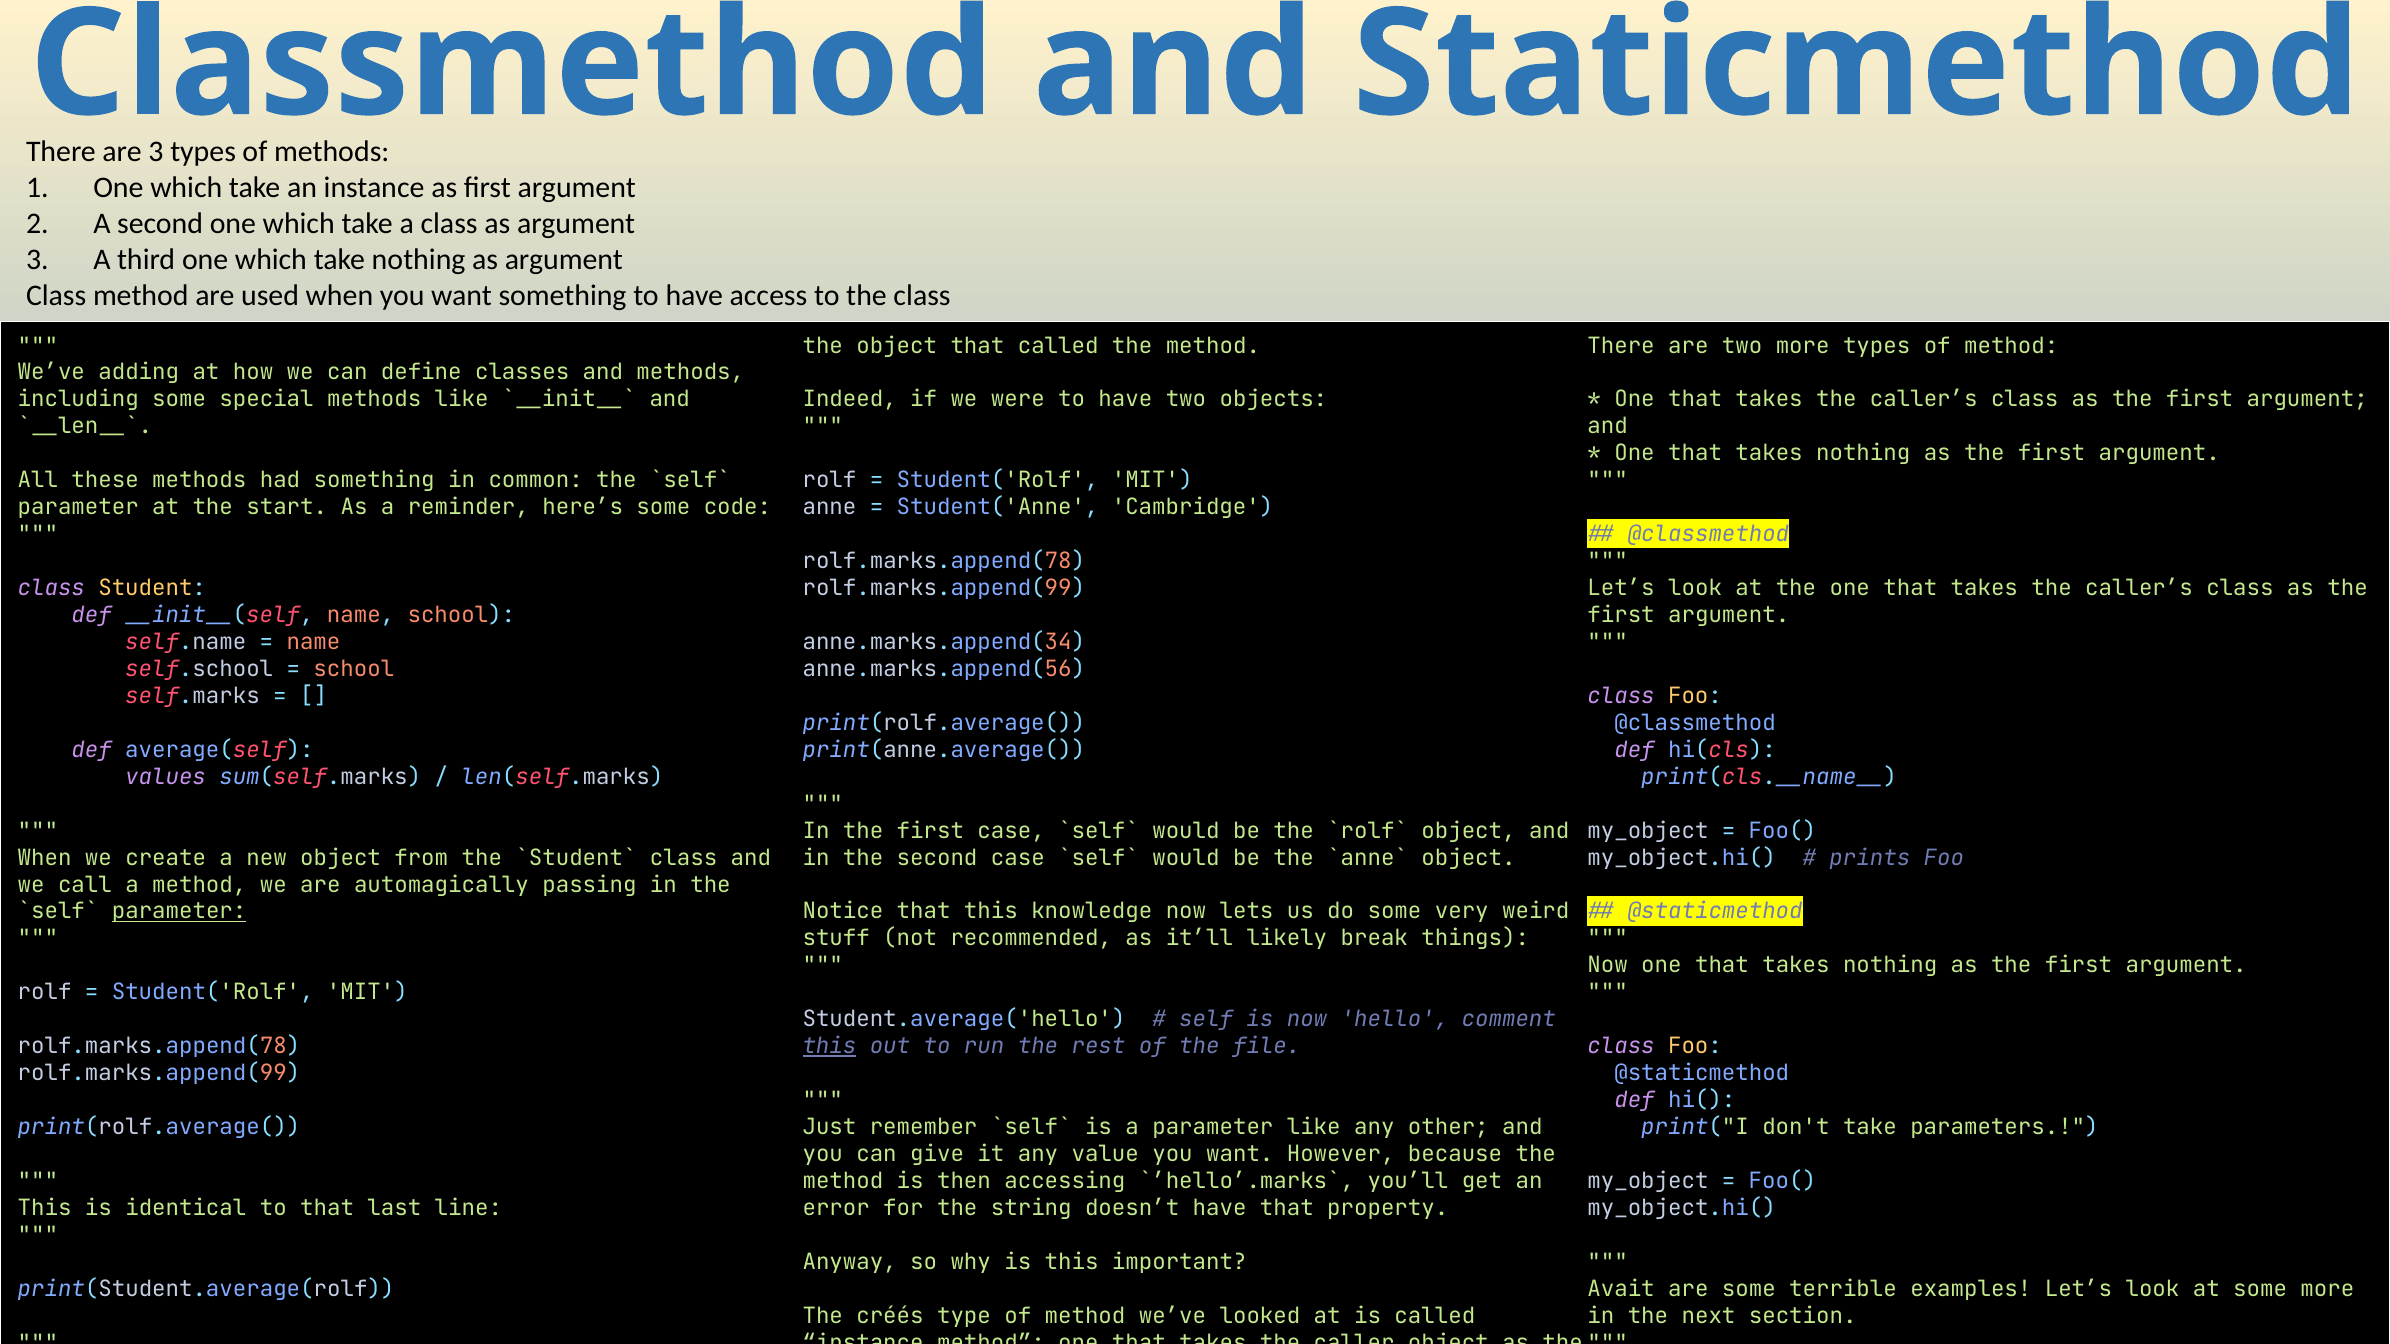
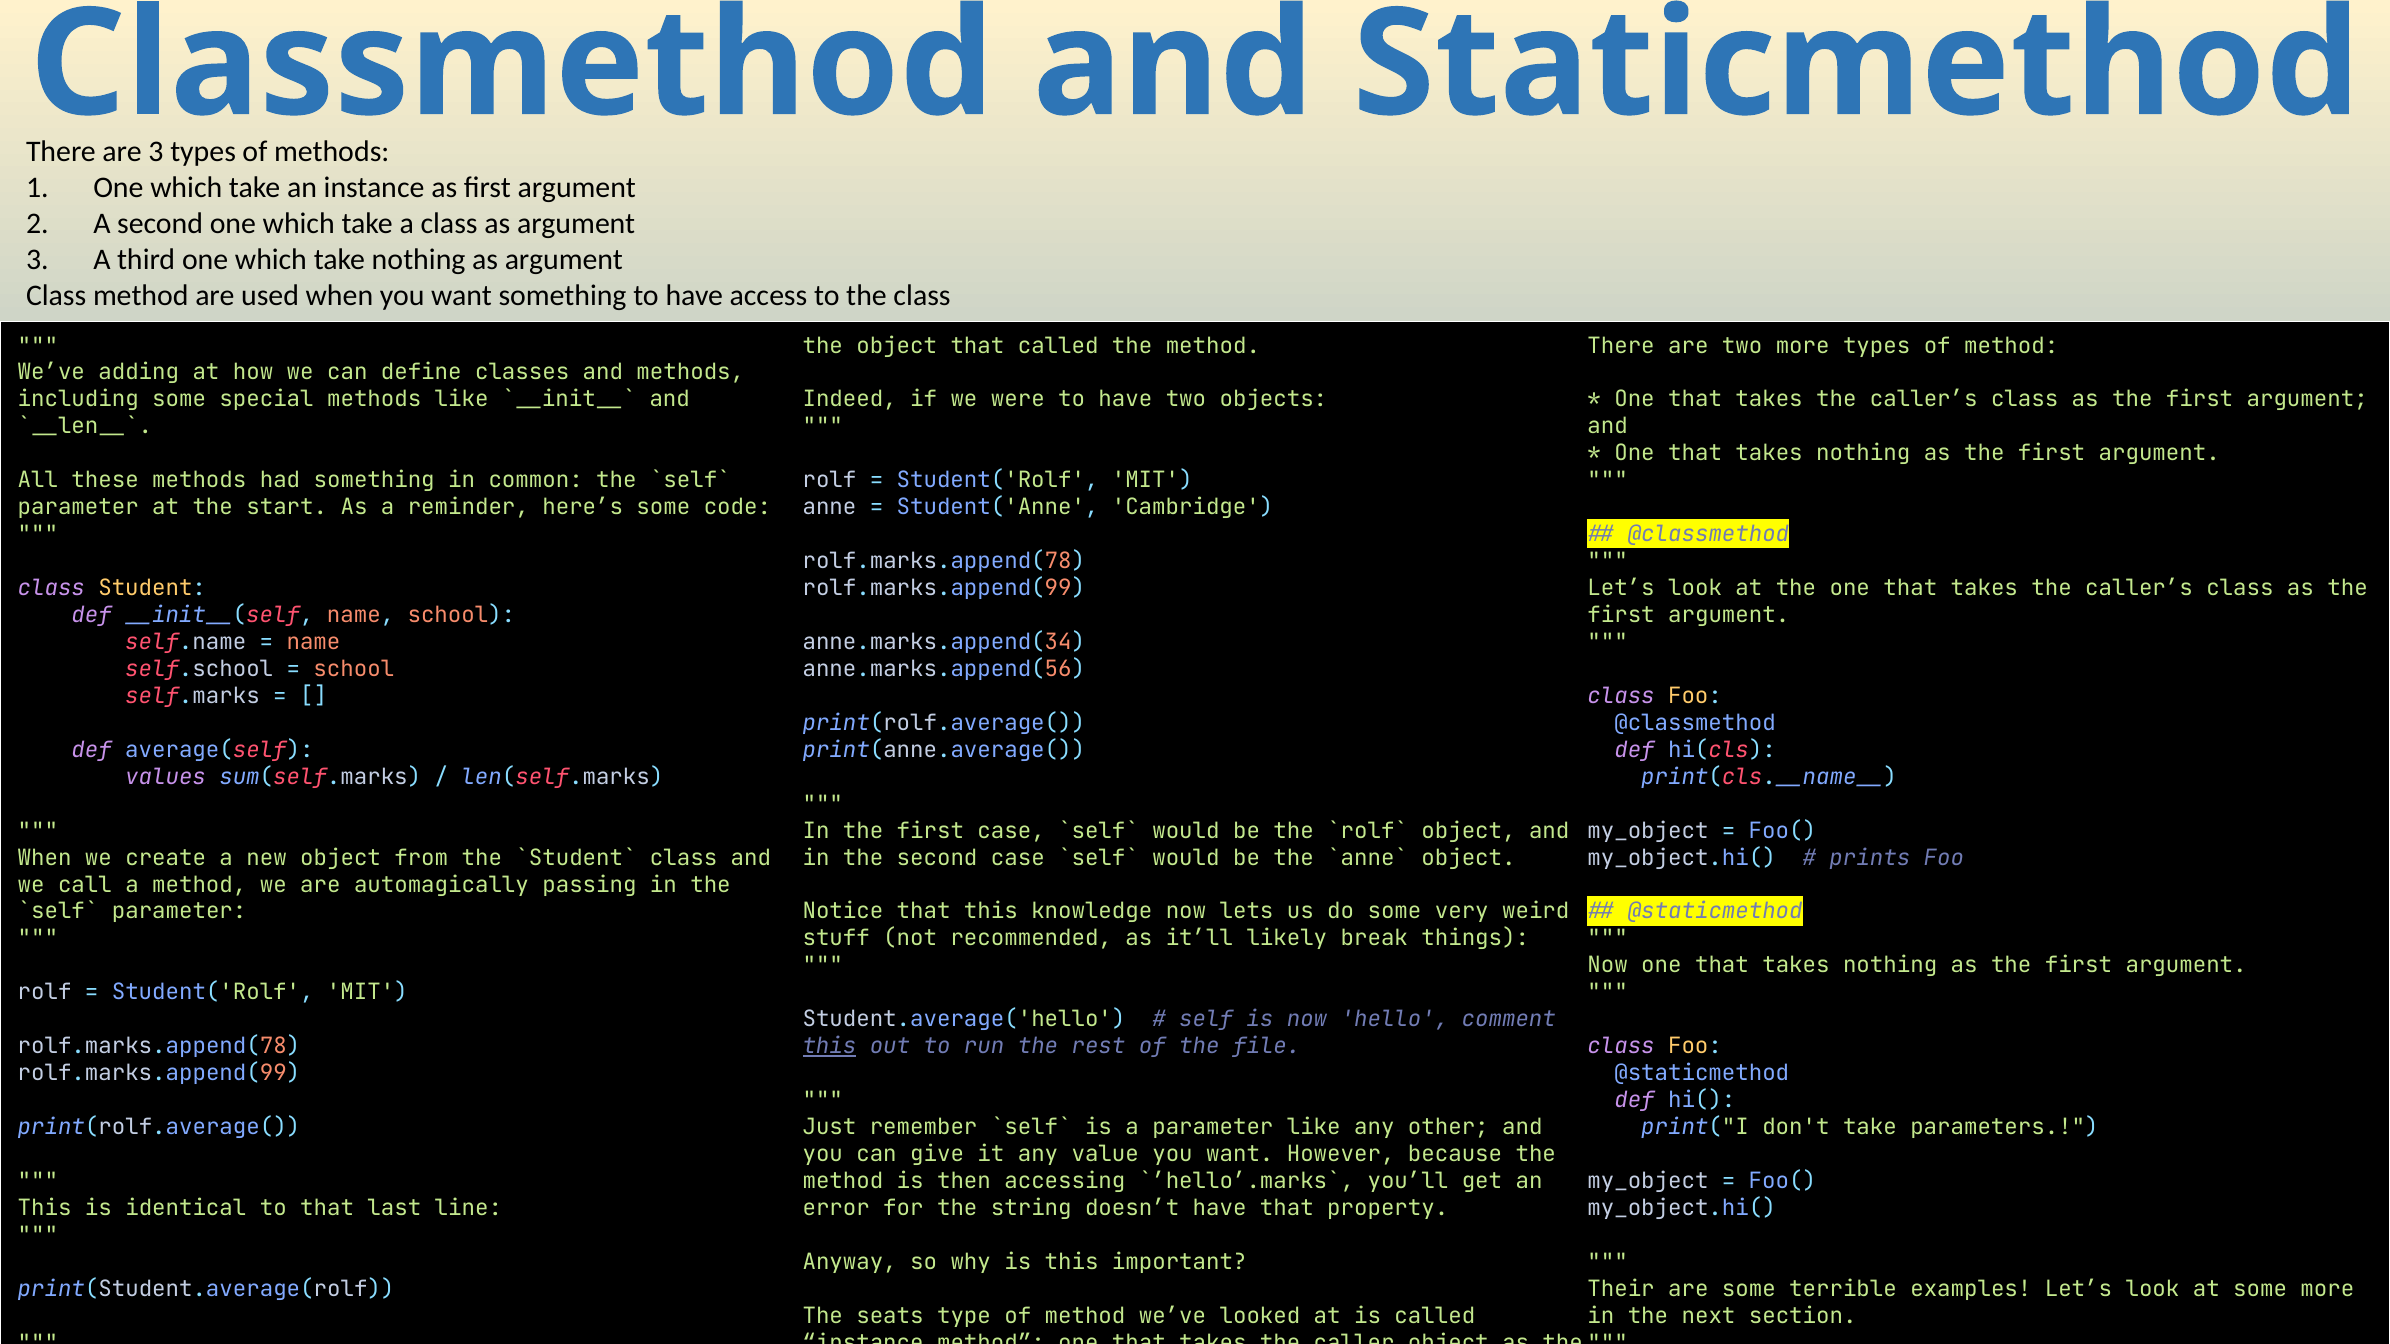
parameter underline: present -> none (179, 912)
Avait: Avait -> Their (1621, 1289)
créés: créés -> seats (890, 1316)
